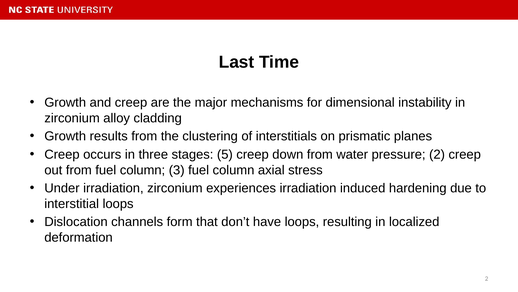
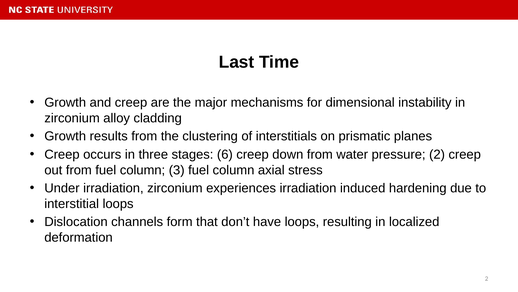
5: 5 -> 6 (225, 154)
